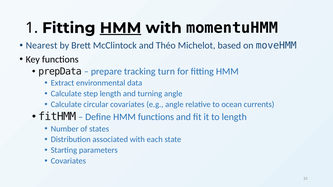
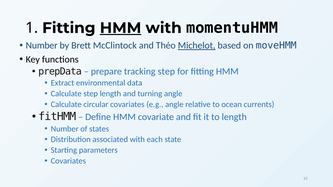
Nearest: Nearest -> Number (42, 46)
Michelot underline: none -> present (197, 46)
tracking turn: turn -> step (166, 72)
HMM functions: functions -> covariate (156, 117)
